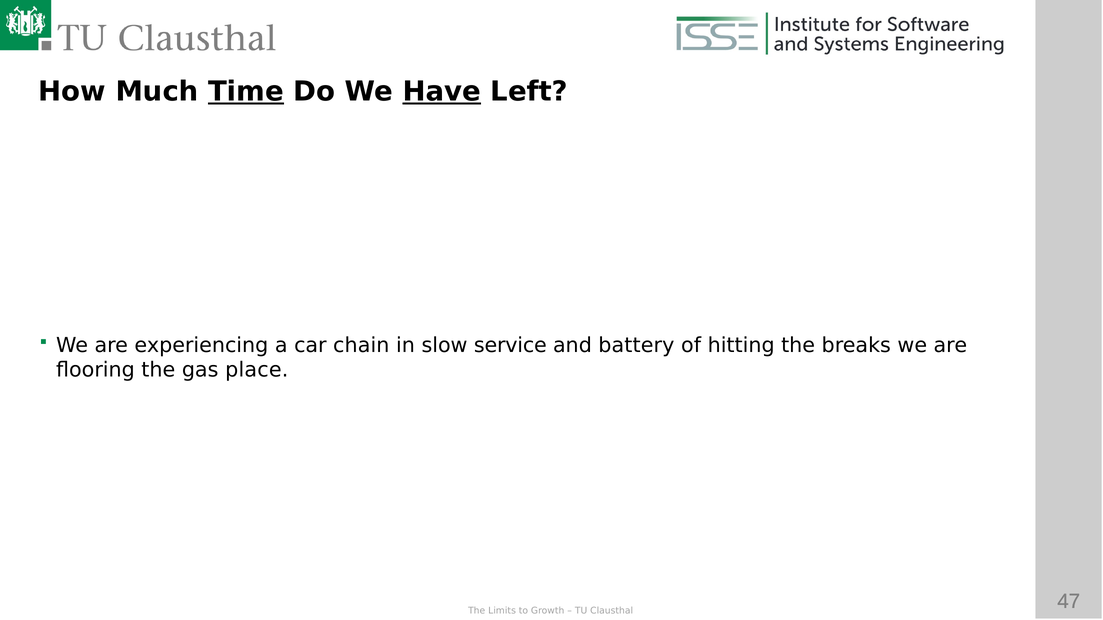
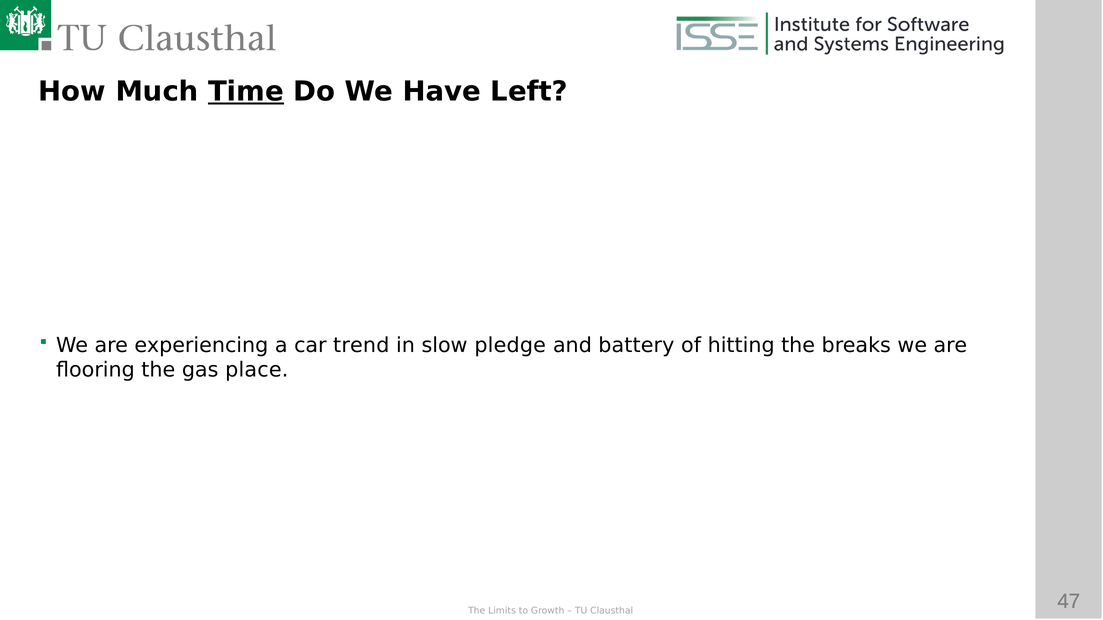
Have underline: present -> none (442, 92)
chain: chain -> trend (361, 346)
service: service -> pledge (510, 346)
